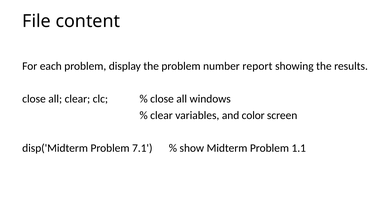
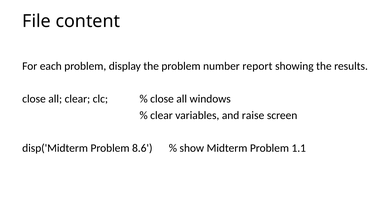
color: color -> raise (253, 115)
7.1: 7.1 -> 8.6 (142, 148)
